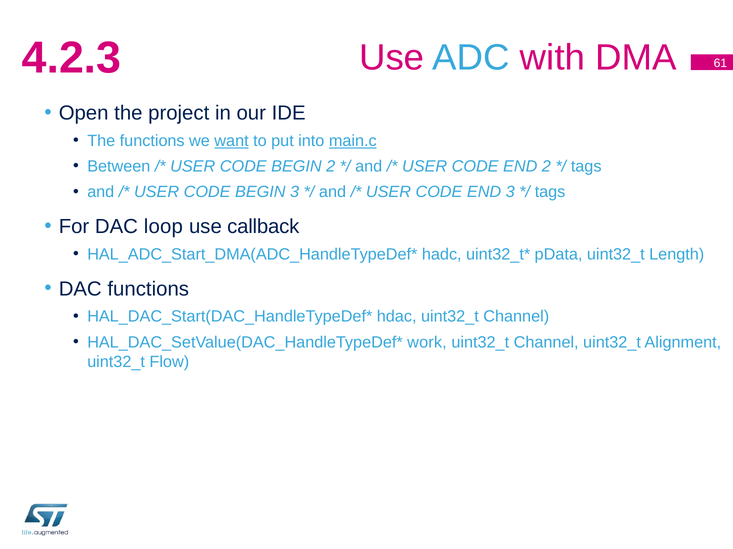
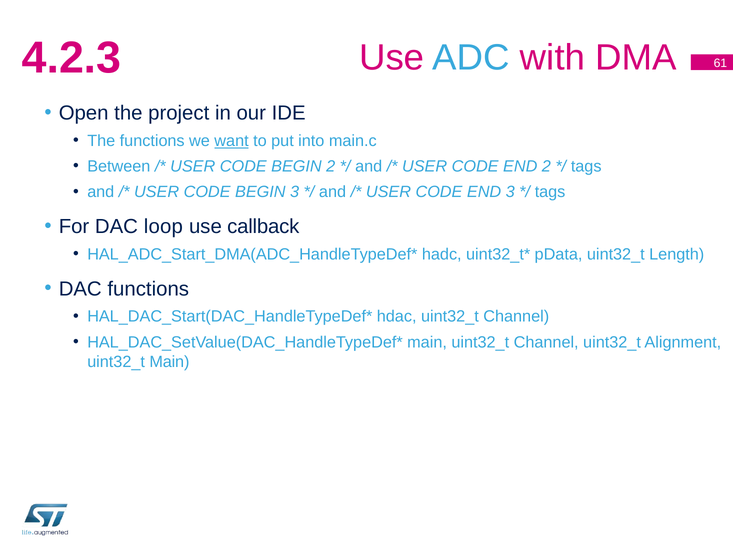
main.c underline: present -> none (353, 141)
work: work -> main (427, 343)
uint32_t Flow: Flow -> Main (169, 362)
